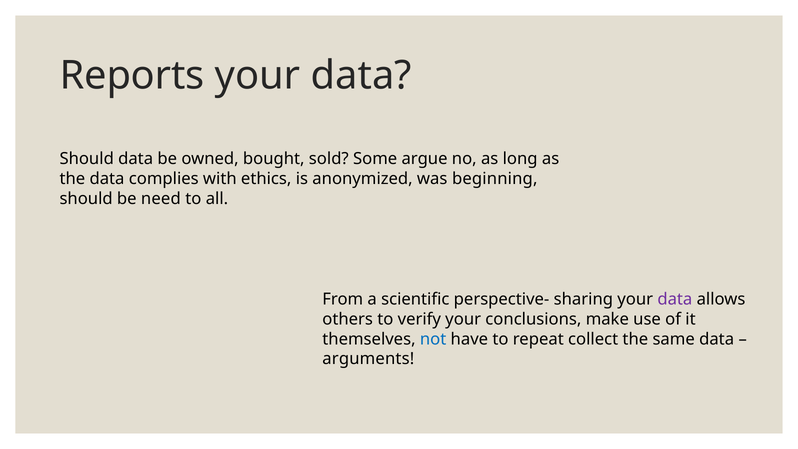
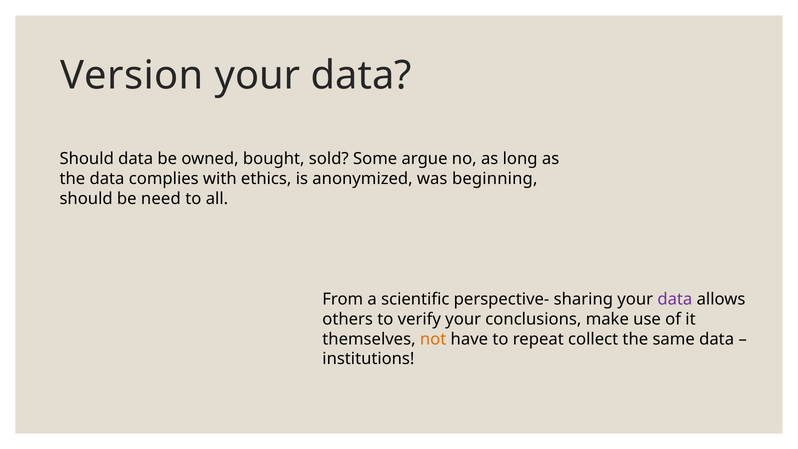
Reports: Reports -> Version (132, 75)
not colour: blue -> orange (433, 339)
arguments: arguments -> institutions (368, 359)
